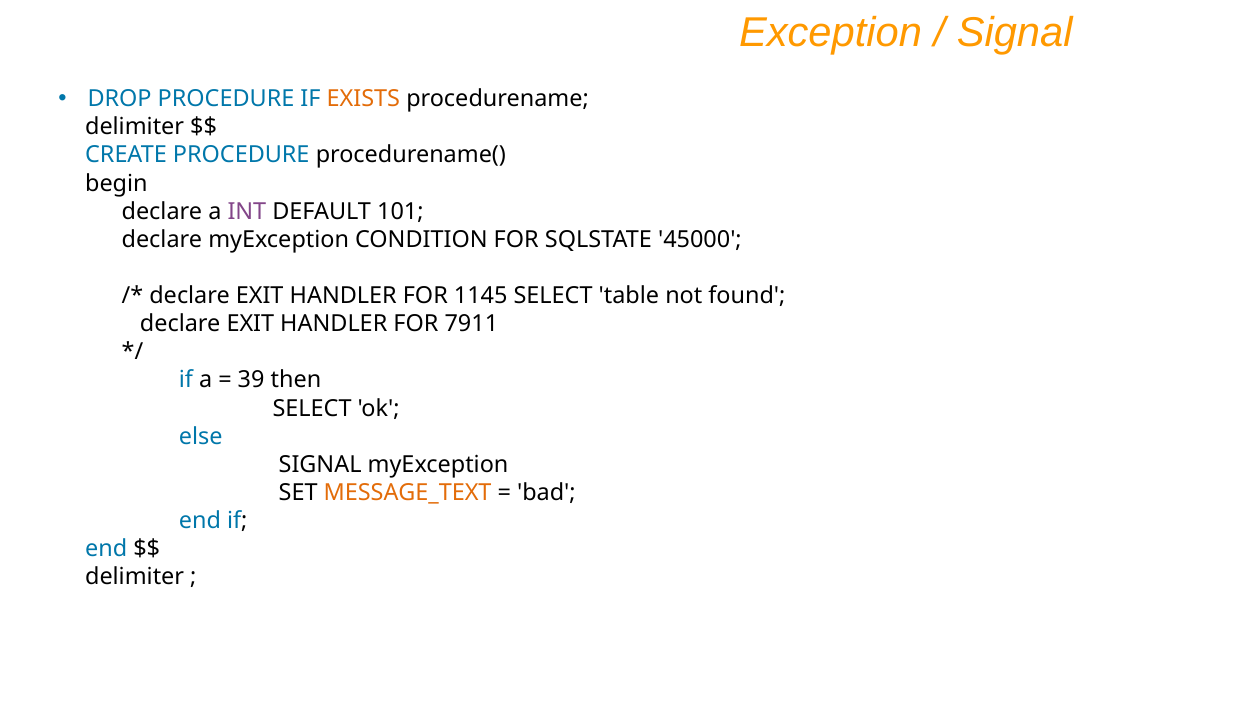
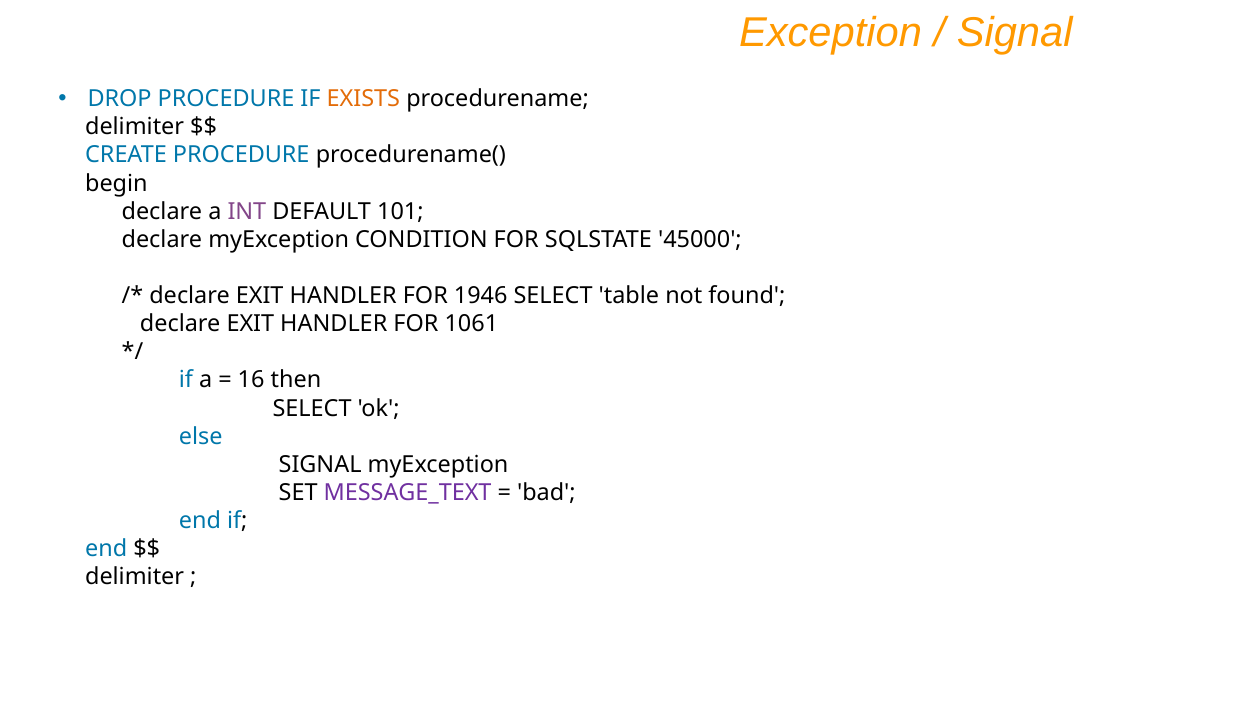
1145: 1145 -> 1946 (481, 296)
7911: 7911 -> 1061 (471, 324)
39: 39 -> 16 (251, 380)
MESSAGE_TEXT colour: orange -> purple (408, 493)
